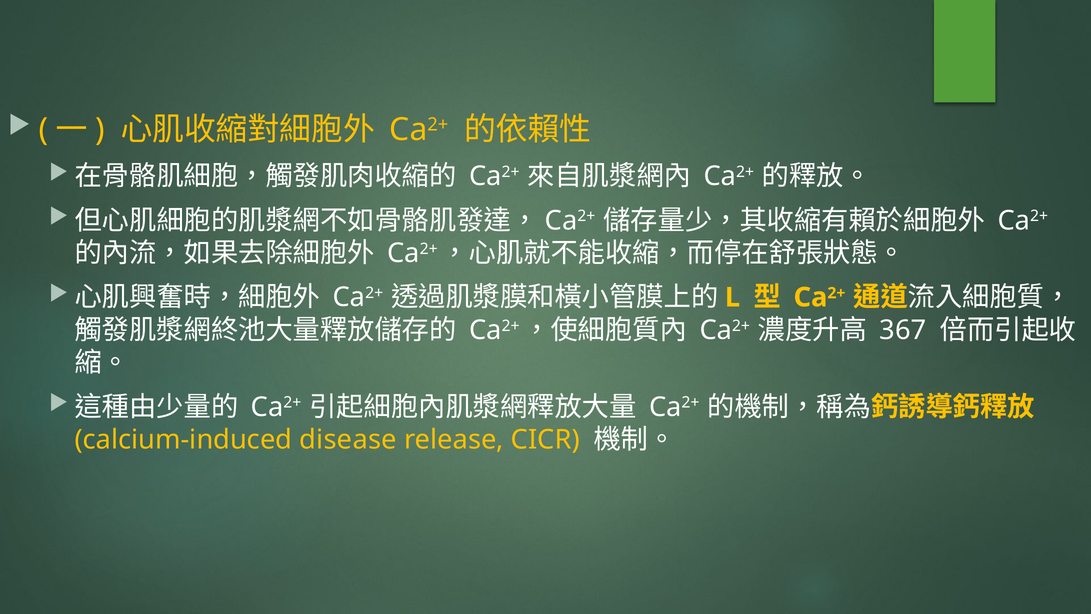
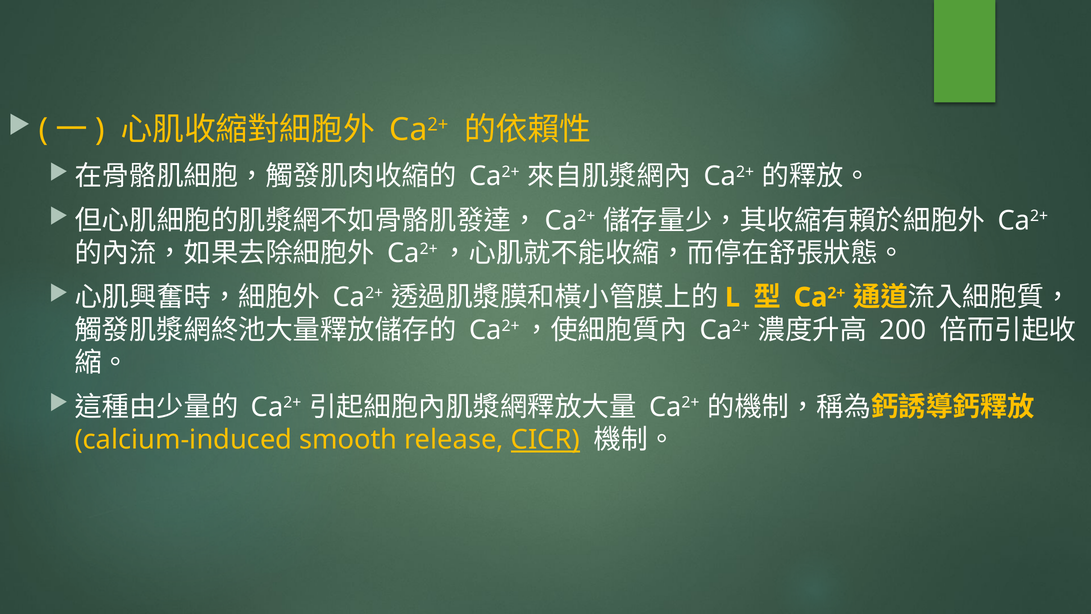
367: 367 -> 200 (903, 330)
disease: disease -> smooth (348, 440)
CICR underline: none -> present (545, 440)
